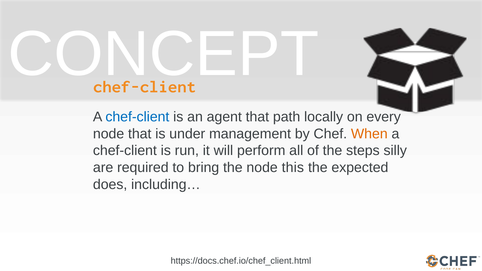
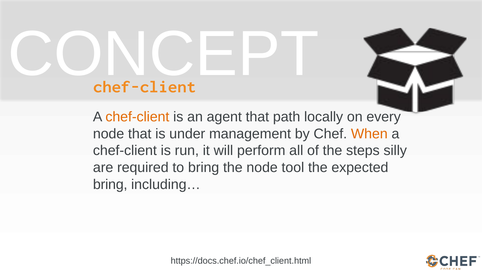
chef-client colour: blue -> orange (137, 117)
this: this -> tool (293, 168)
does: does -> bring (110, 185)
